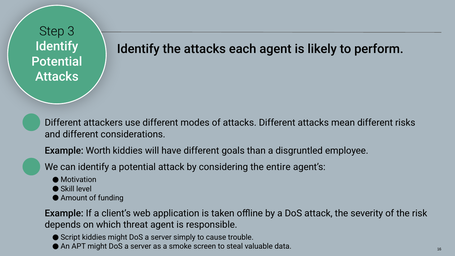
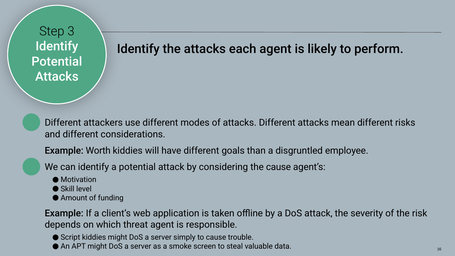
the entire: entire -> cause (278, 167)
